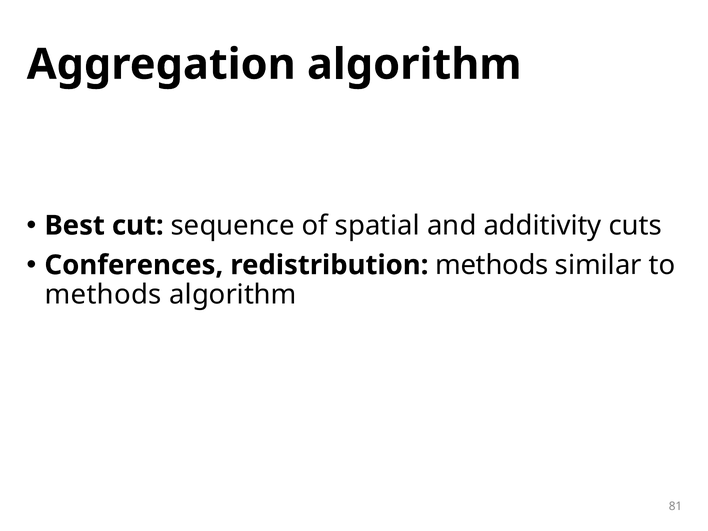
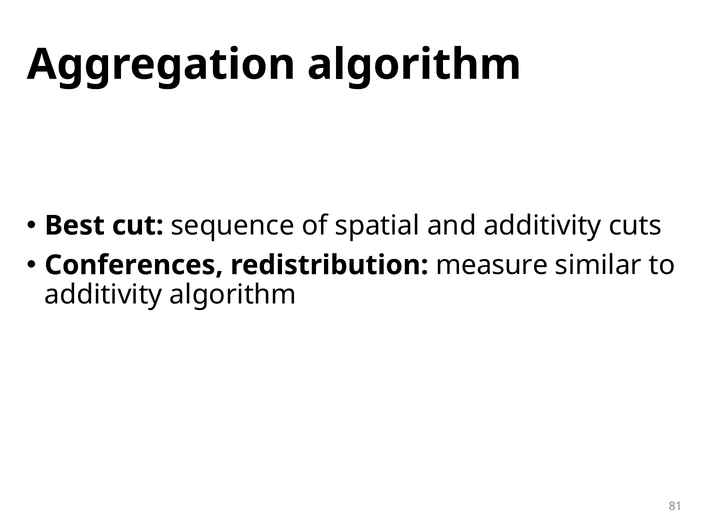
redistribution methods: methods -> measure (492, 265)
methods: methods -> additivity (103, 295)
